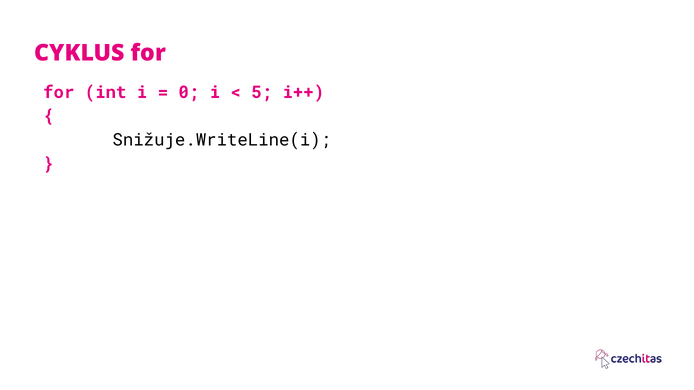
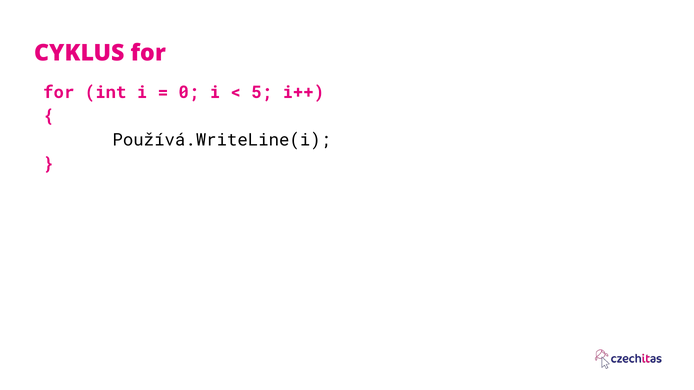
Snižuje.WriteLine(i: Snižuje.WriteLine(i -> Používá.WriteLine(i (222, 140)
